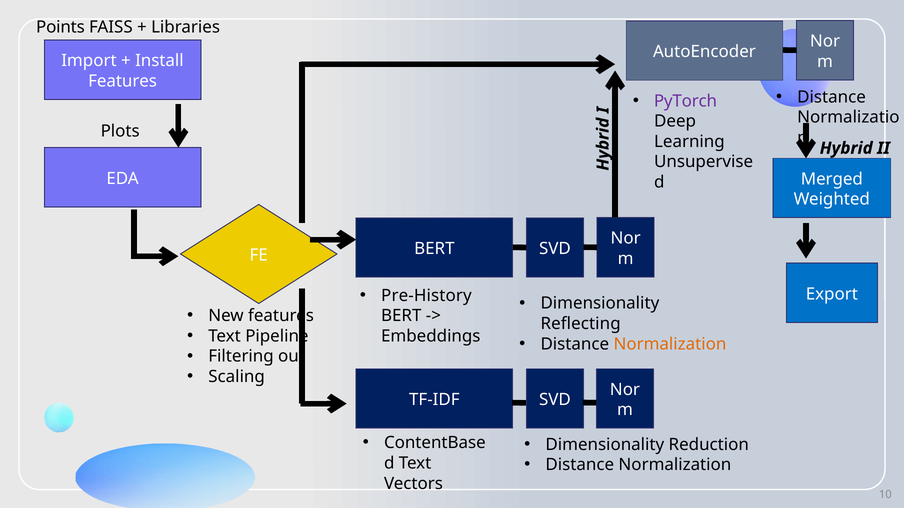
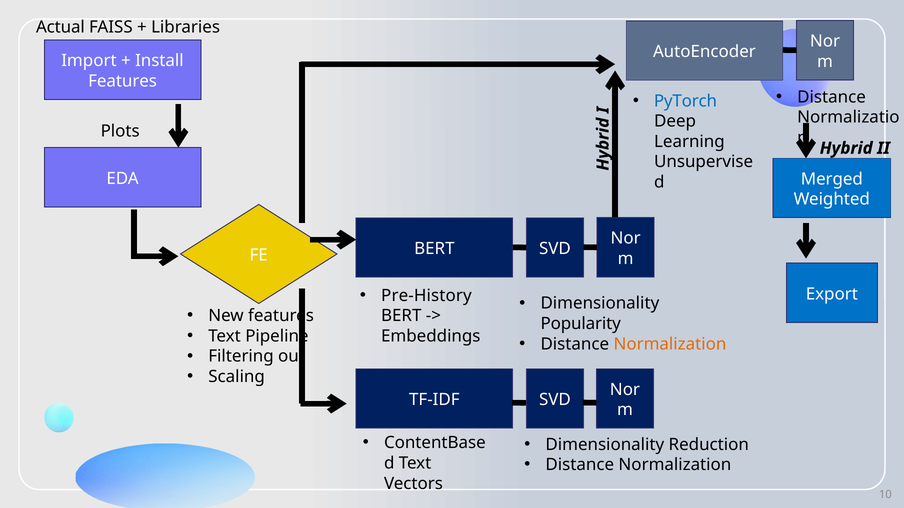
Points: Points -> Actual (60, 27)
PyTorch colour: purple -> blue (685, 101)
Reflecting: Reflecting -> Popularity (581, 324)
